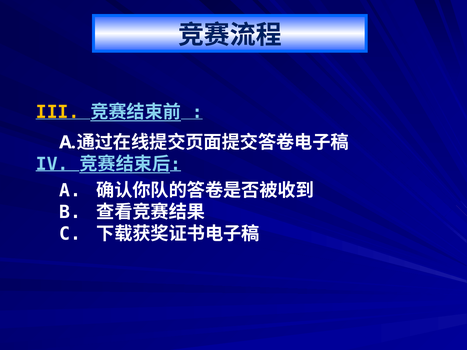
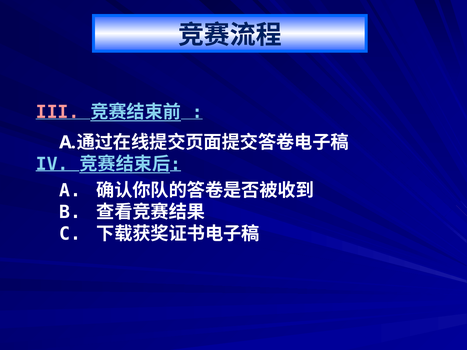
III colour: yellow -> pink (58, 112)
